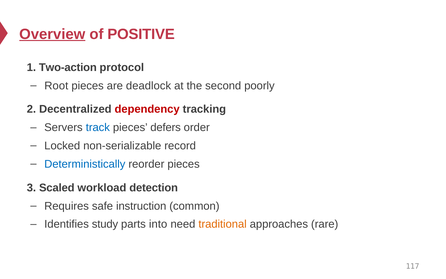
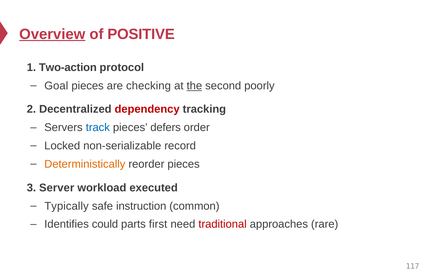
Root: Root -> Goal (56, 86)
deadlock: deadlock -> checking (149, 86)
the underline: none -> present (194, 86)
Deterministically colour: blue -> orange (85, 164)
Scaled: Scaled -> Server (57, 188)
detection: detection -> executed (154, 188)
Requires: Requires -> Typically (67, 206)
study: study -> could (105, 224)
into: into -> first (158, 224)
traditional colour: orange -> red (223, 224)
